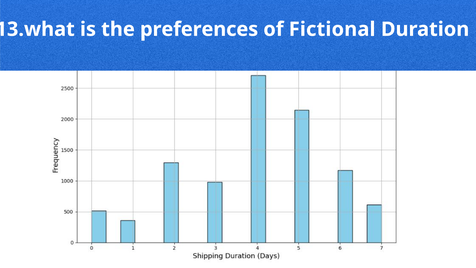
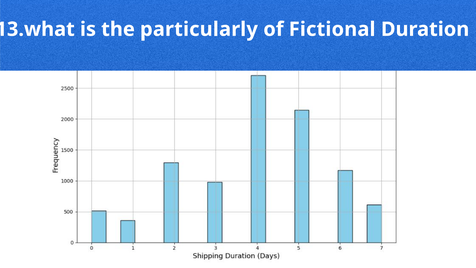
preferences: preferences -> particularly (199, 29)
